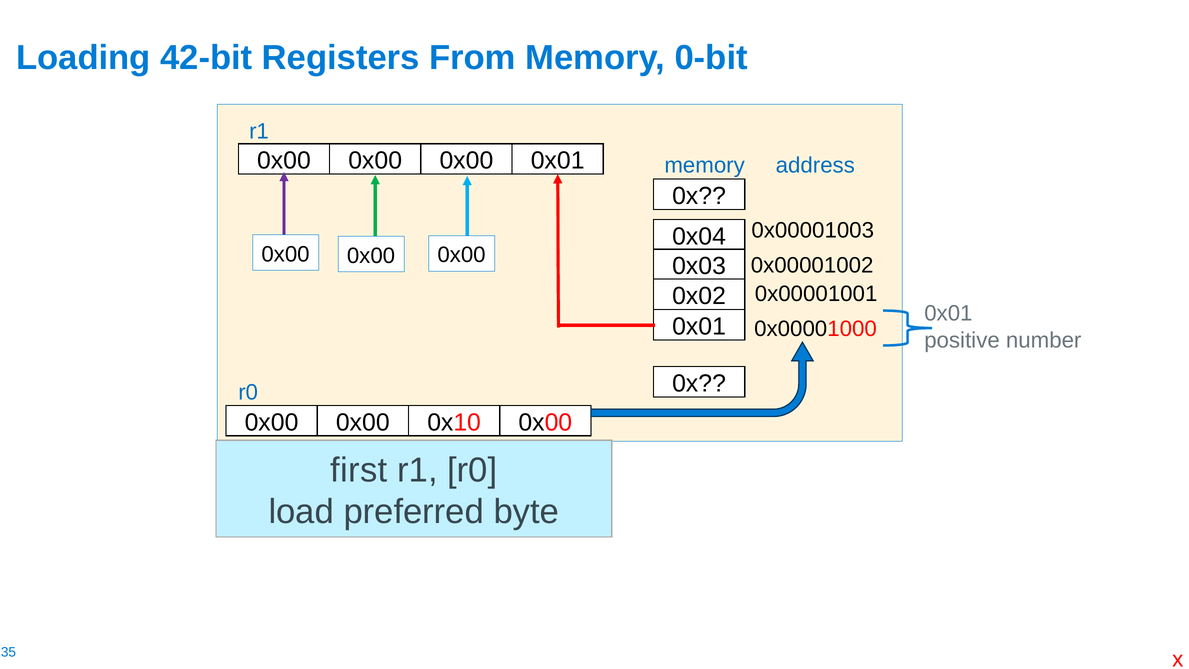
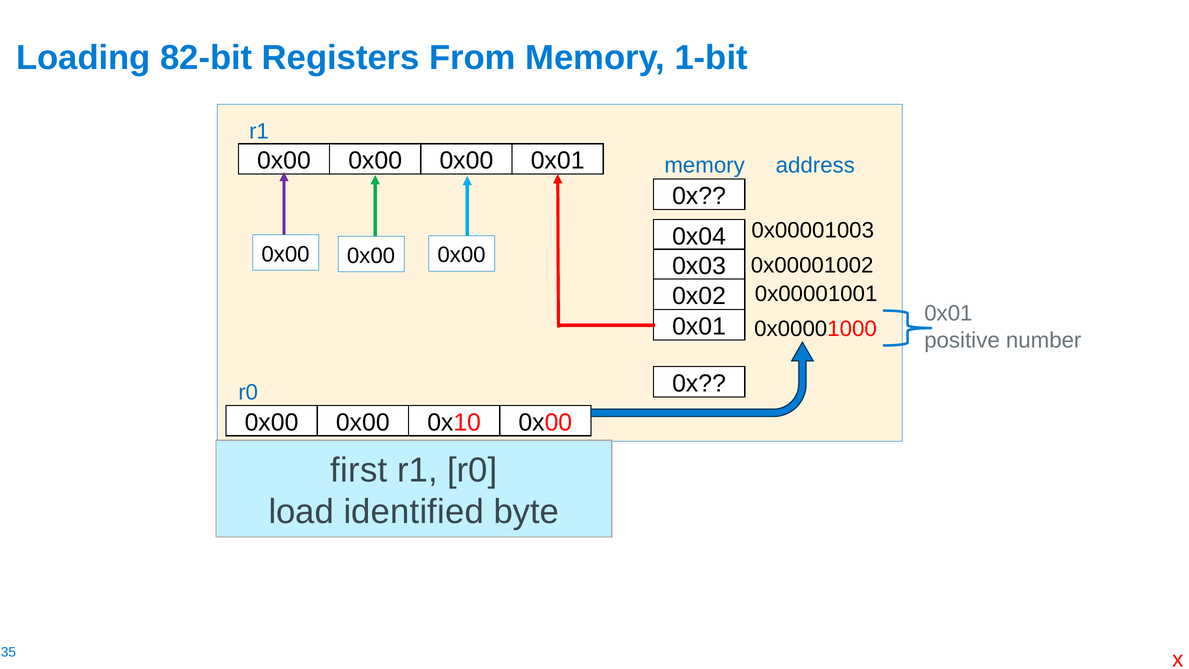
42-bit: 42-bit -> 82-bit (206, 58)
0-bit: 0-bit -> 1-bit (711, 58)
preferred: preferred -> identified (414, 512)
